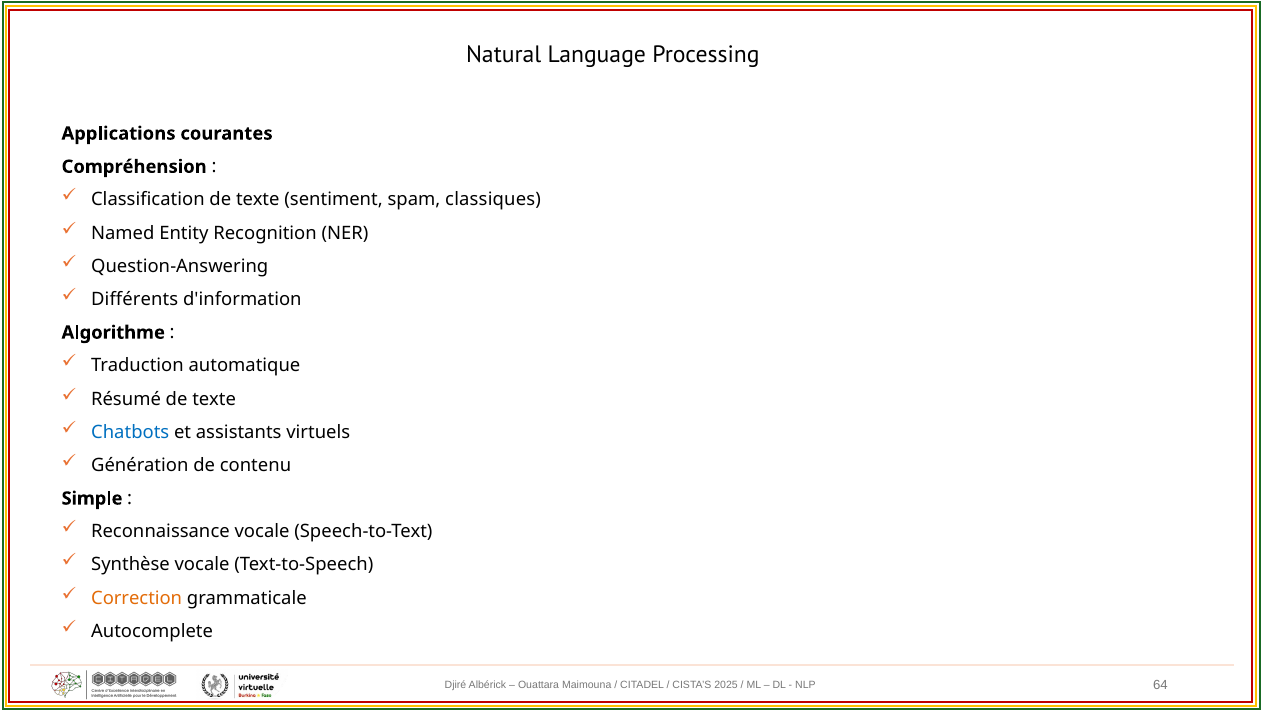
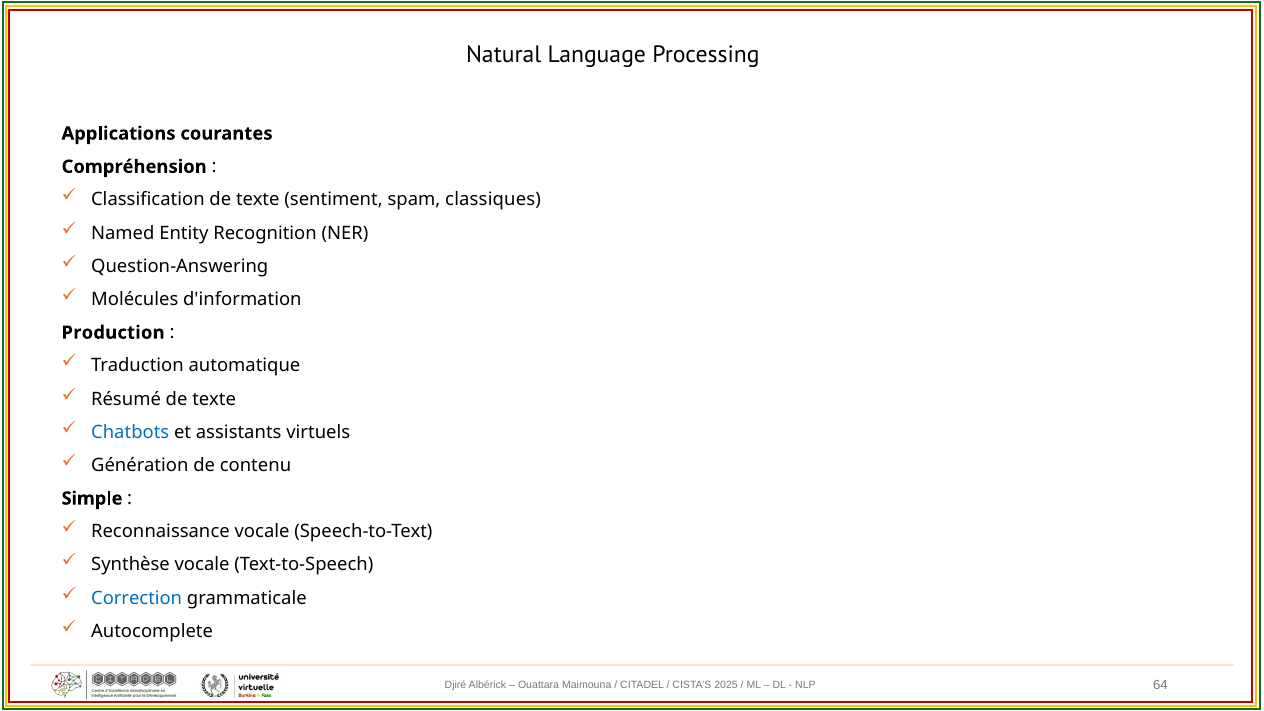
Différents: Différents -> Molécules (135, 299)
Algorithme: Algorithme -> Production (113, 333)
Correction colour: orange -> blue (137, 598)
